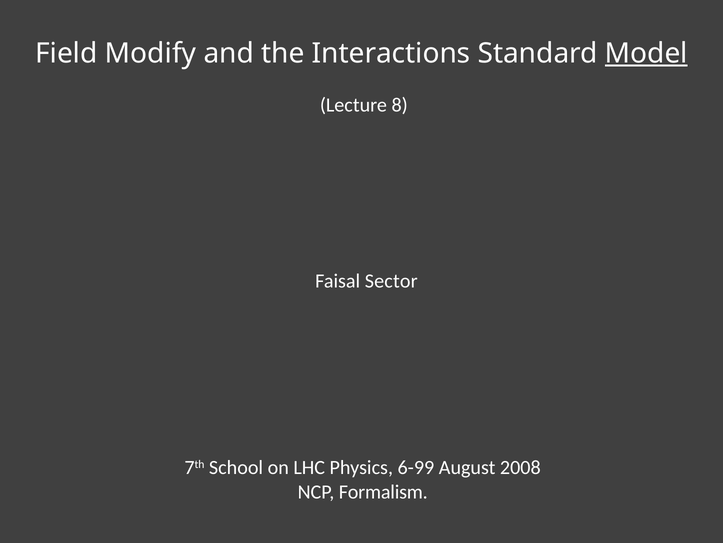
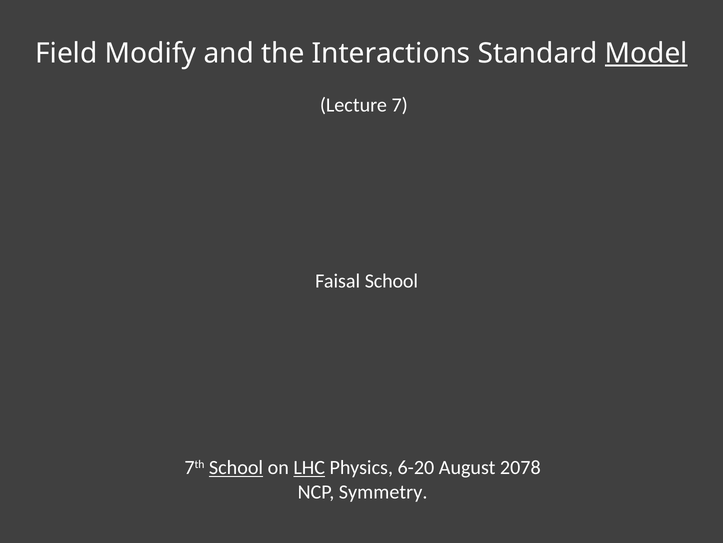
8: 8 -> 7 (400, 105)
Faisal Sector: Sector -> School (391, 281)
School underline: none -> present (236, 467)
LHC underline: none -> present (309, 467)
6-99: 6-99 -> 6-20 (416, 467)
2008: 2008 -> 2078 (520, 467)
Formalism: Formalism -> Symmetry (383, 491)
